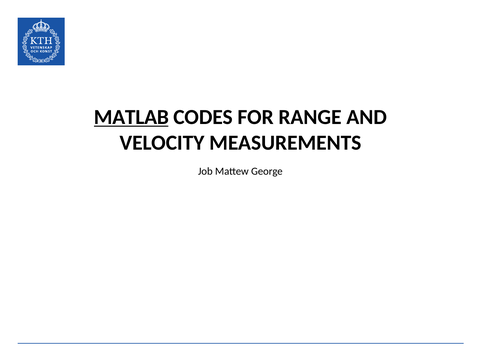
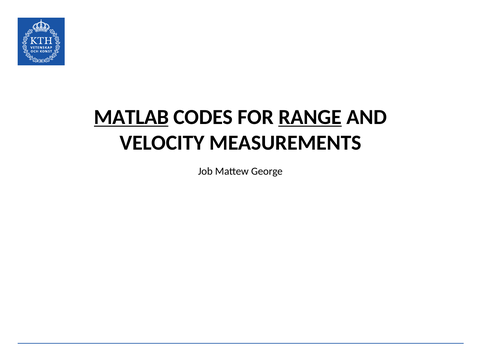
RANGE underline: none -> present (310, 117)
